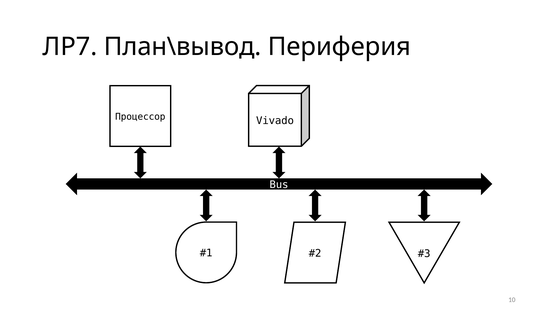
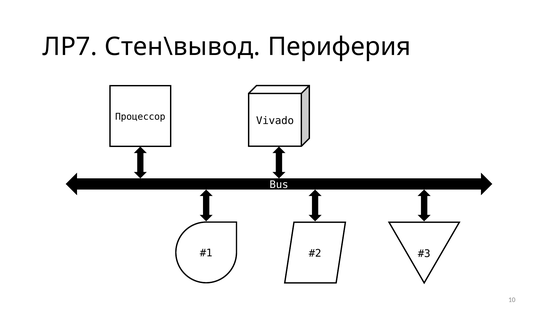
План\вывод: План\вывод -> Стен\вывод (182, 47)
